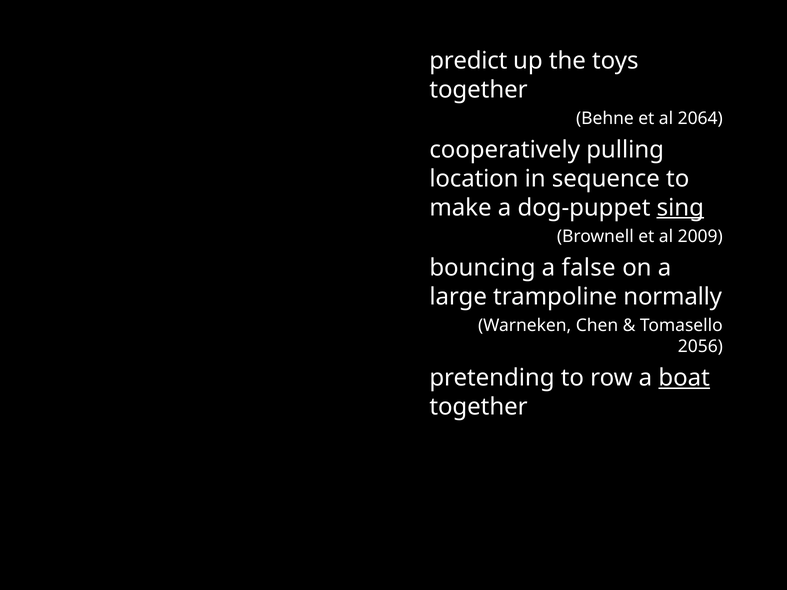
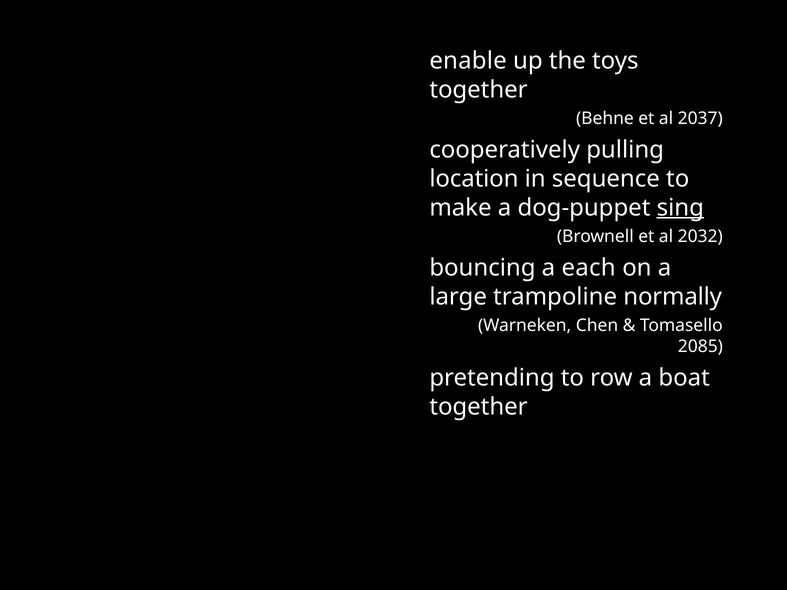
predict: predict -> enable (468, 61)
2064: 2064 -> 2037 (700, 119)
2009: 2009 -> 2032 (700, 237)
false: false -> each (589, 268)
2056: 2056 -> 2085 (700, 347)
boat underline: present -> none (684, 378)
